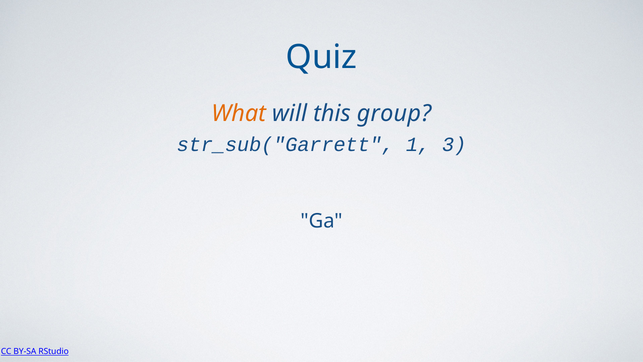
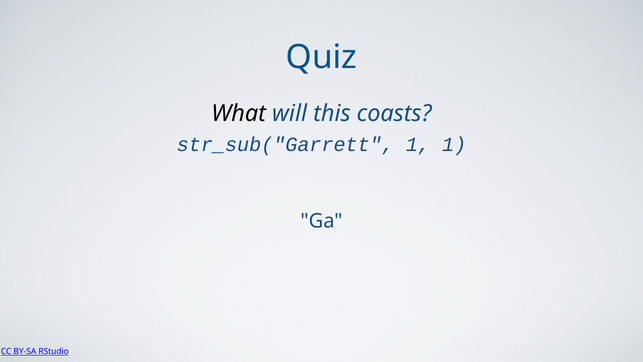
What colour: orange -> black (239, 114)
group: group -> coasts (394, 114)
1 3: 3 -> 1 (454, 145)
